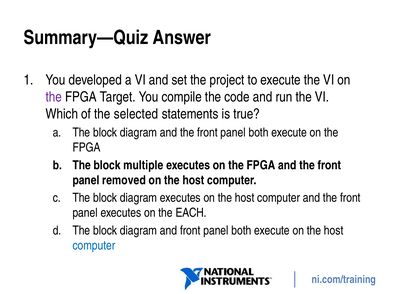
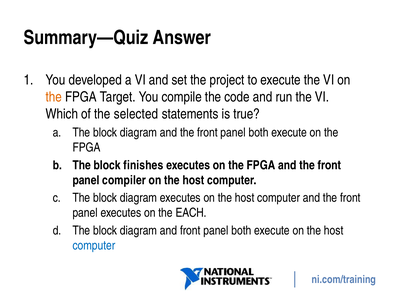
the colour: purple -> orange (54, 97)
multiple: multiple -> finishes (143, 166)
removed: removed -> compiler (124, 181)
